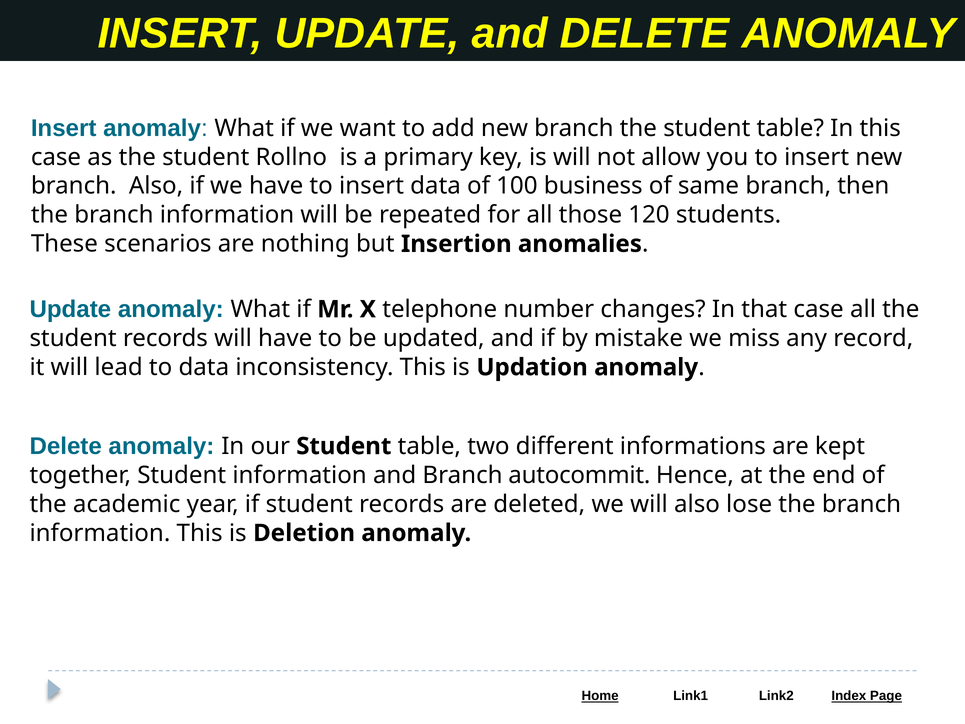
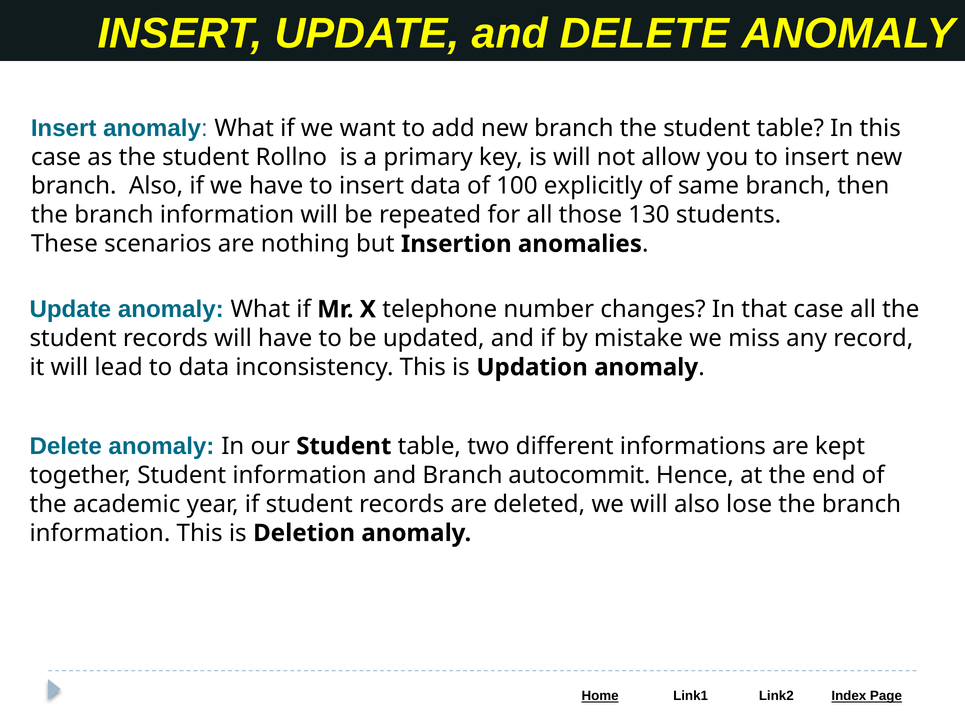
business: business -> explicitly (593, 186)
120: 120 -> 130 (649, 215)
